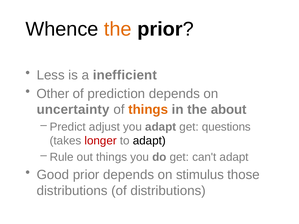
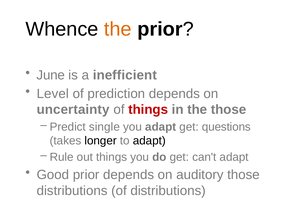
Less: Less -> June (51, 75)
Other: Other -> Level (53, 94)
things colour: orange -> red (148, 110)
the about: about -> those (229, 110)
adjust: adjust -> single (104, 127)
longer colour: red -> black (101, 141)
stimulus: stimulus -> auditory (200, 175)
